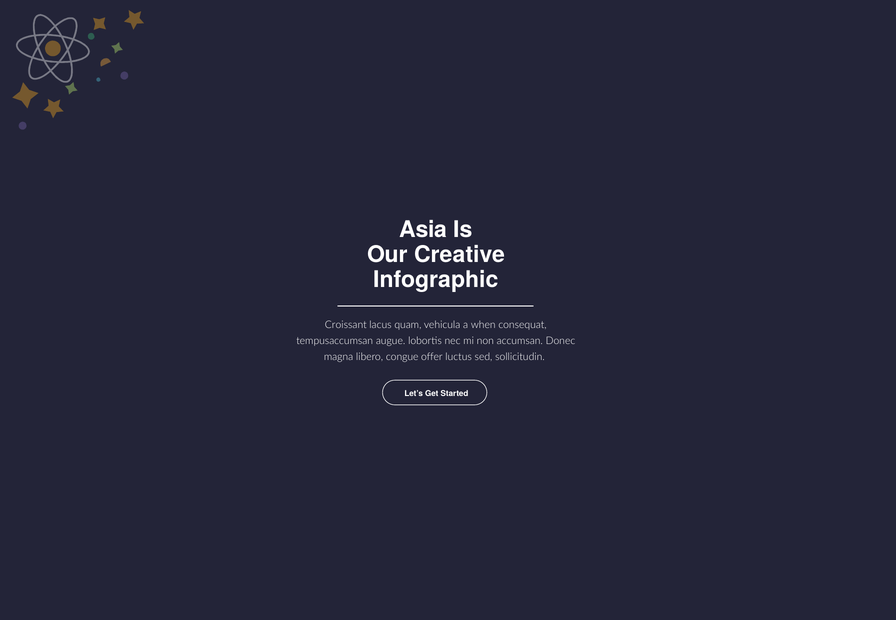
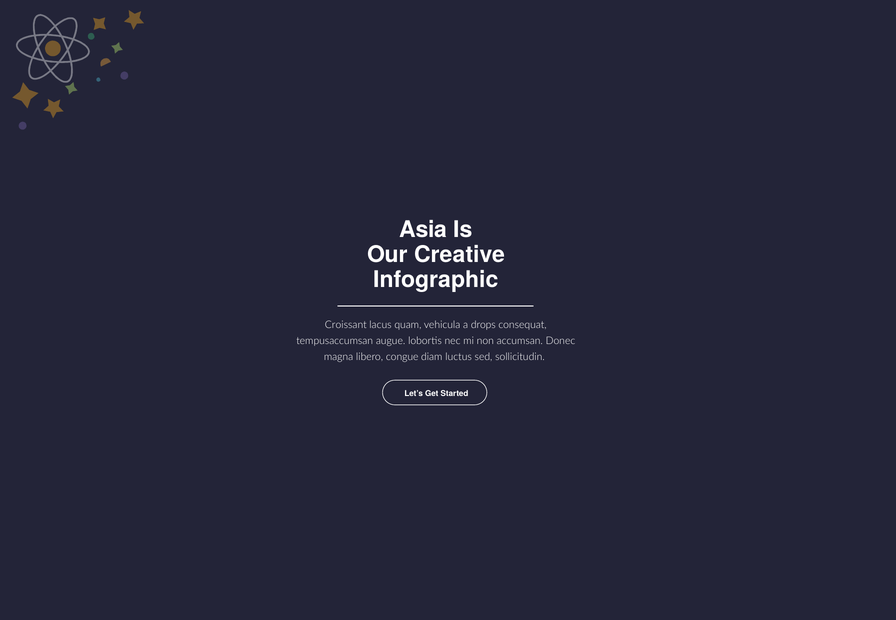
when: when -> drops (483, 325)
offer: offer -> diam (432, 357)
